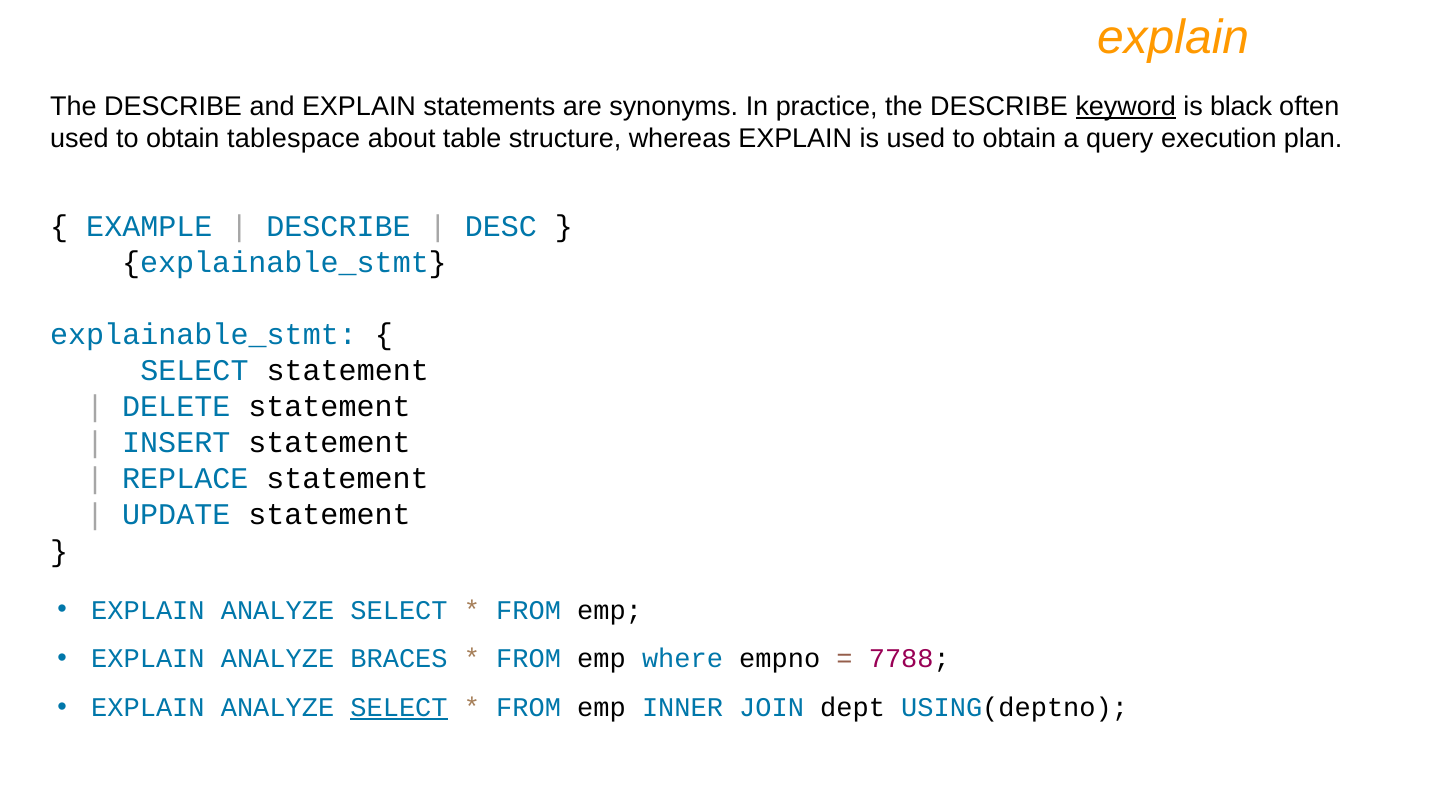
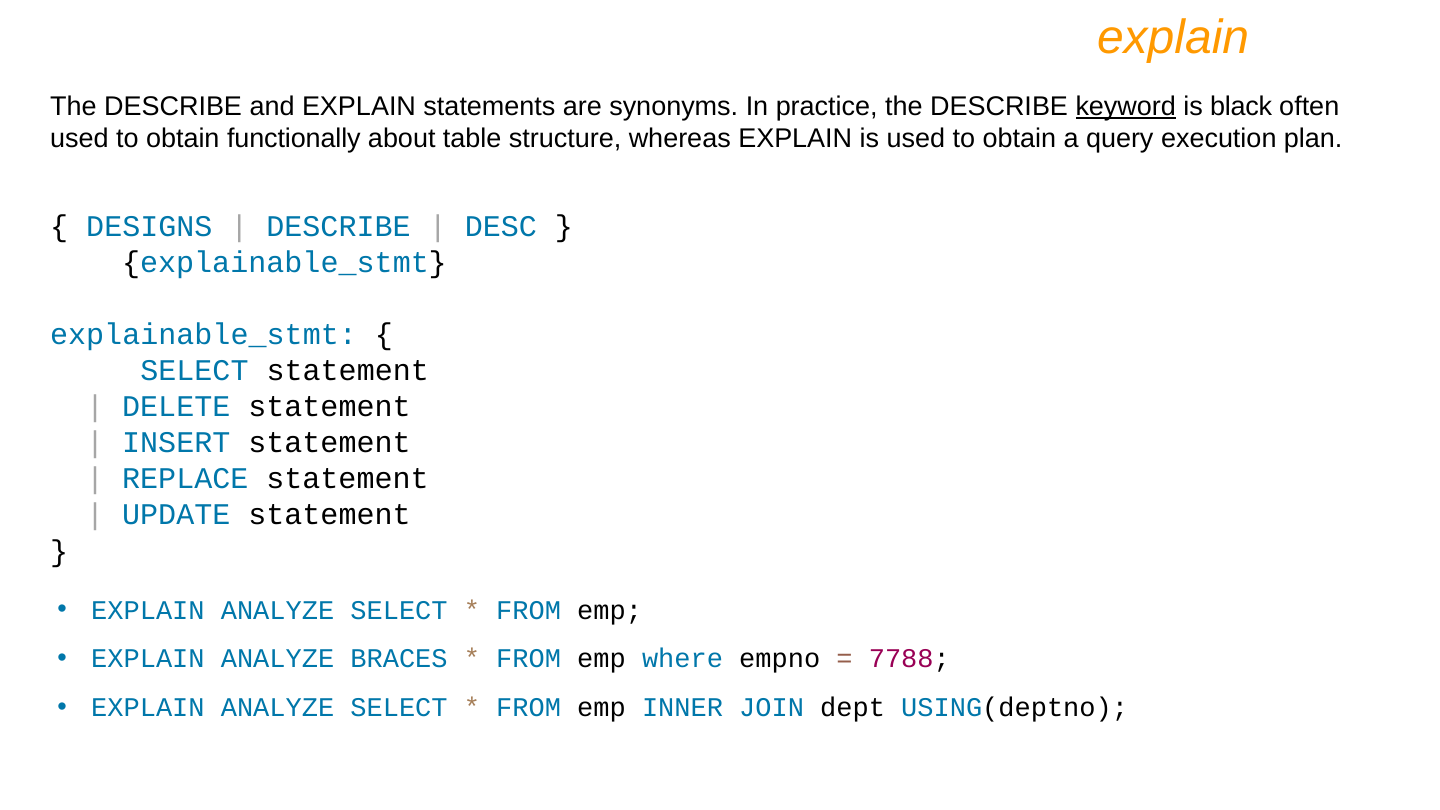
tablespace: tablespace -> functionally (294, 139)
EXAMPLE: EXAMPLE -> DESIGNS (149, 227)
SELECT underline: present -> none (399, 708)
